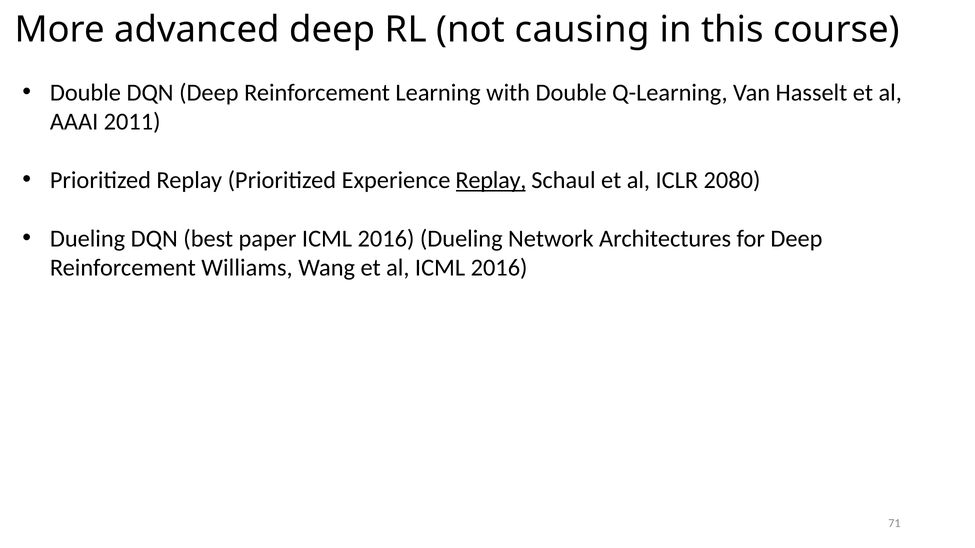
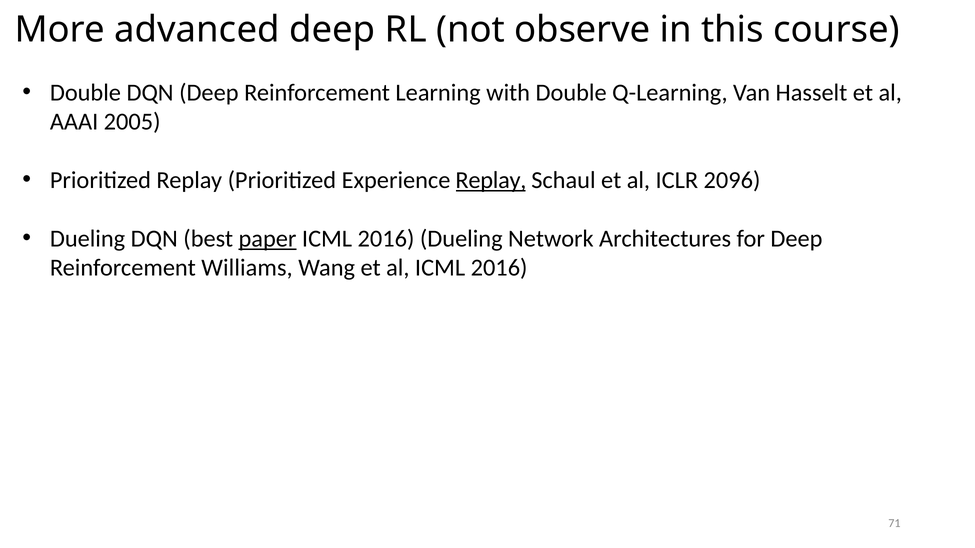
causing: causing -> observe (582, 30)
2011: 2011 -> 2005 (132, 122)
2080: 2080 -> 2096 (732, 180)
paper underline: none -> present (268, 239)
